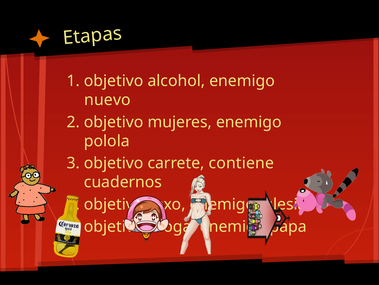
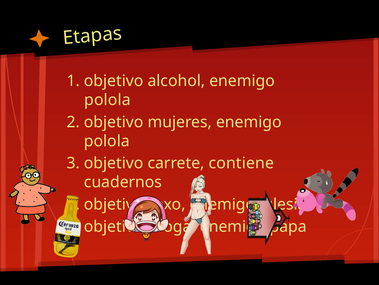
nuevo: nuevo -> polola (107, 100)
